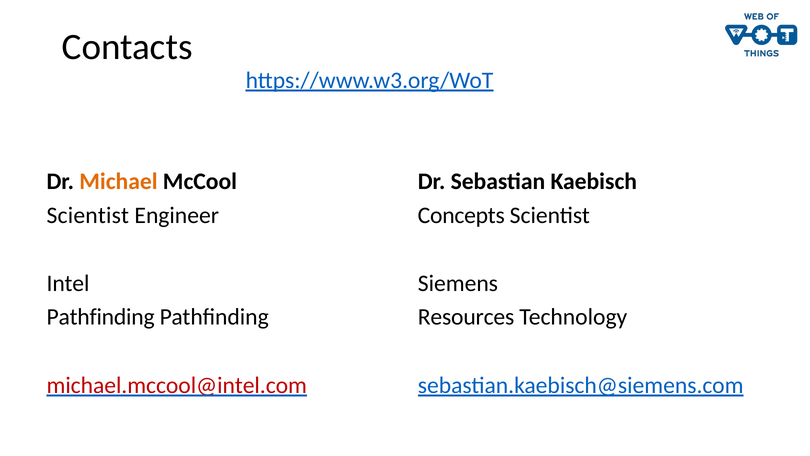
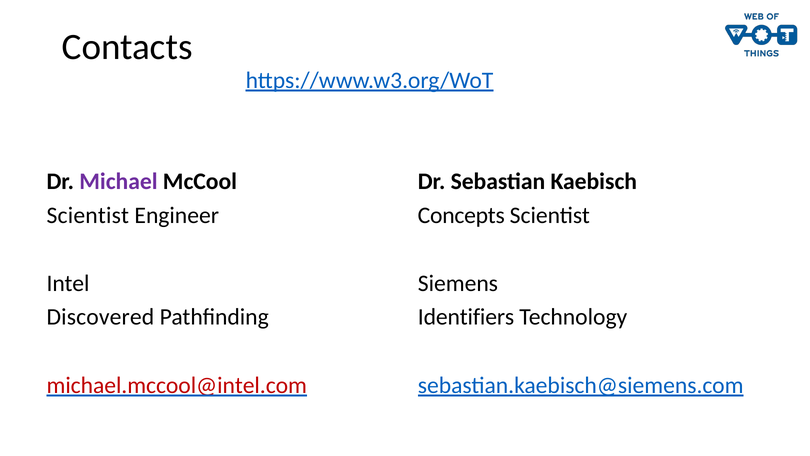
Michael colour: orange -> purple (118, 181)
Pathfinding: Pathfinding -> Discovered (100, 317)
Resources: Resources -> Identifiers (466, 317)
